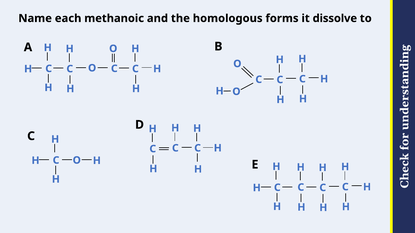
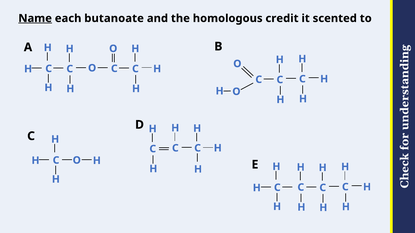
Name underline: none -> present (35, 18)
methanoic: methanoic -> butanoate (114, 18)
forms: forms -> credit (282, 18)
dissolve: dissolve -> scented (335, 18)
